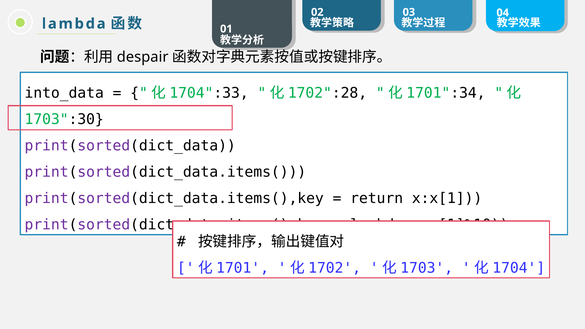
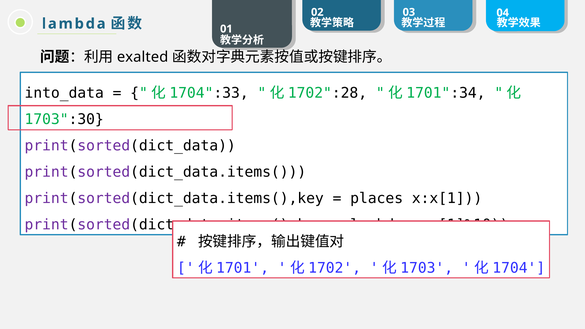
despair: despair -> exalted (143, 57)
return: return -> places (377, 198)
